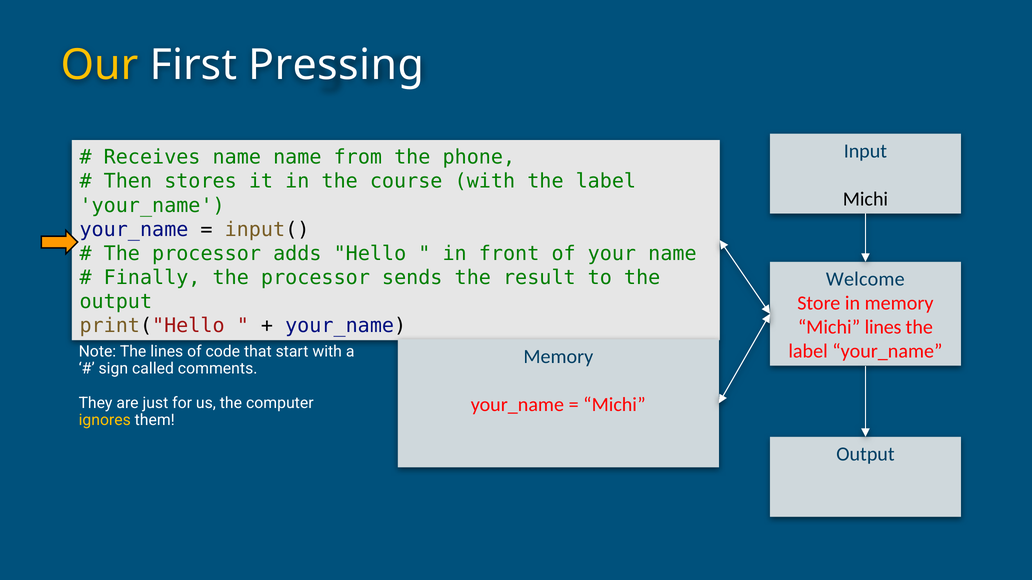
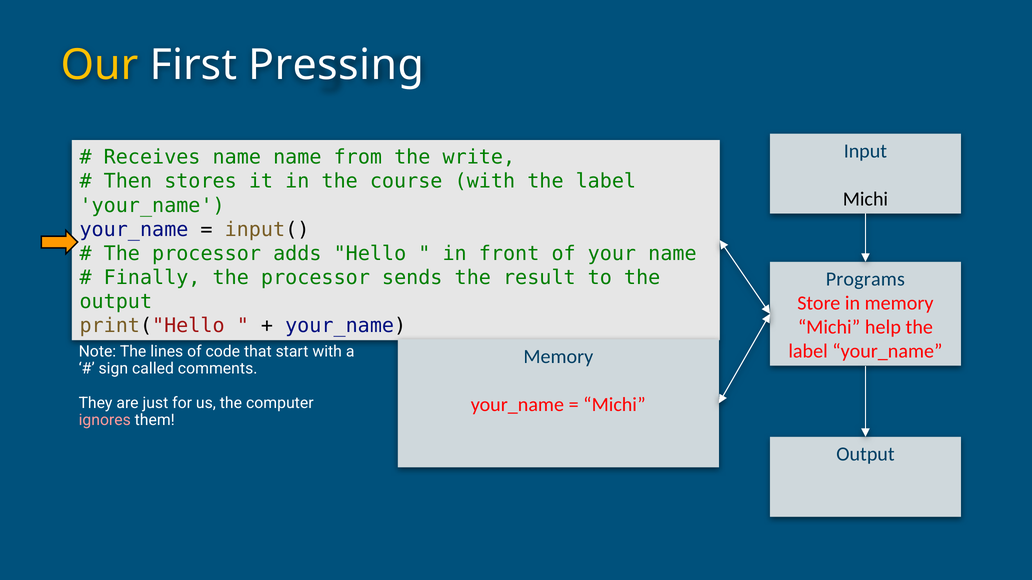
phone: phone -> write (479, 157)
Welcome: Welcome -> Programs (865, 279)
Michi lines: lines -> help (883, 328)
ignores colour: yellow -> pink (105, 420)
